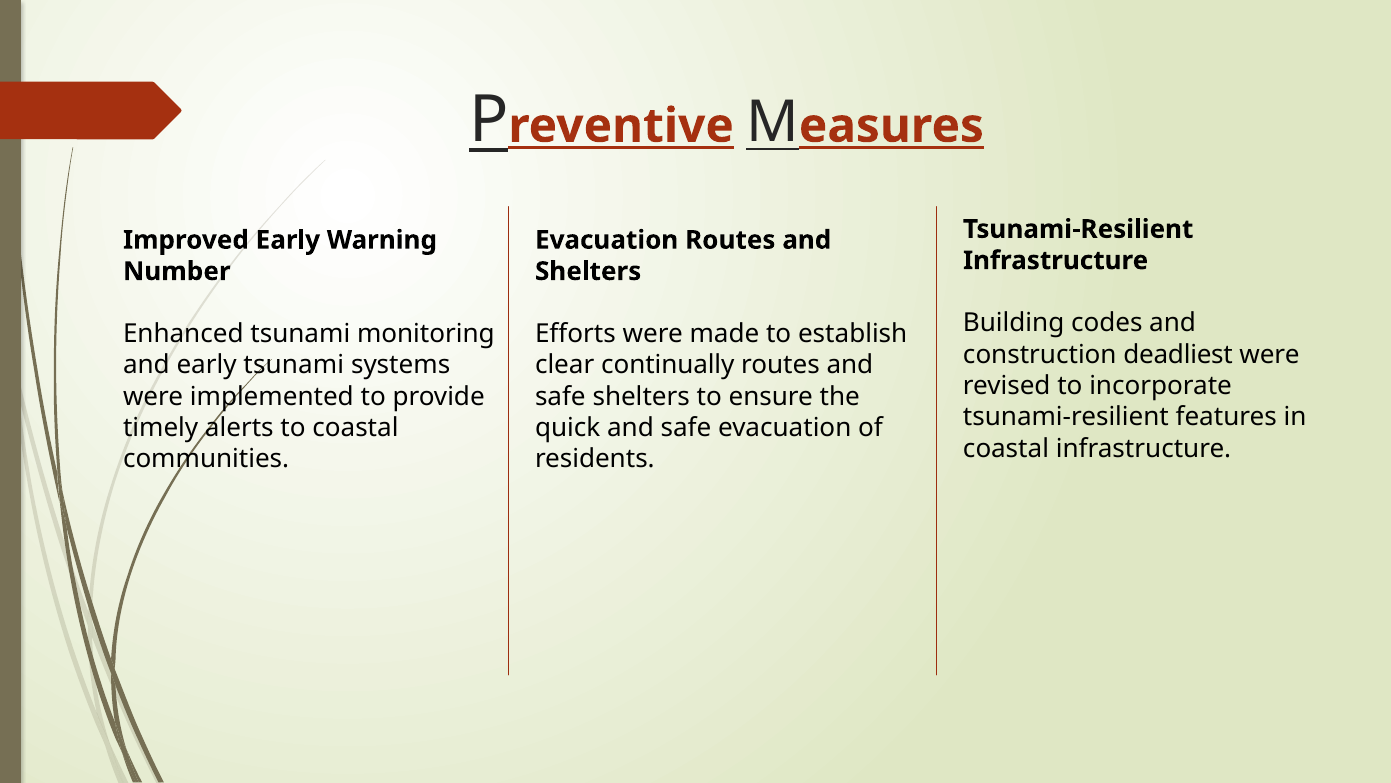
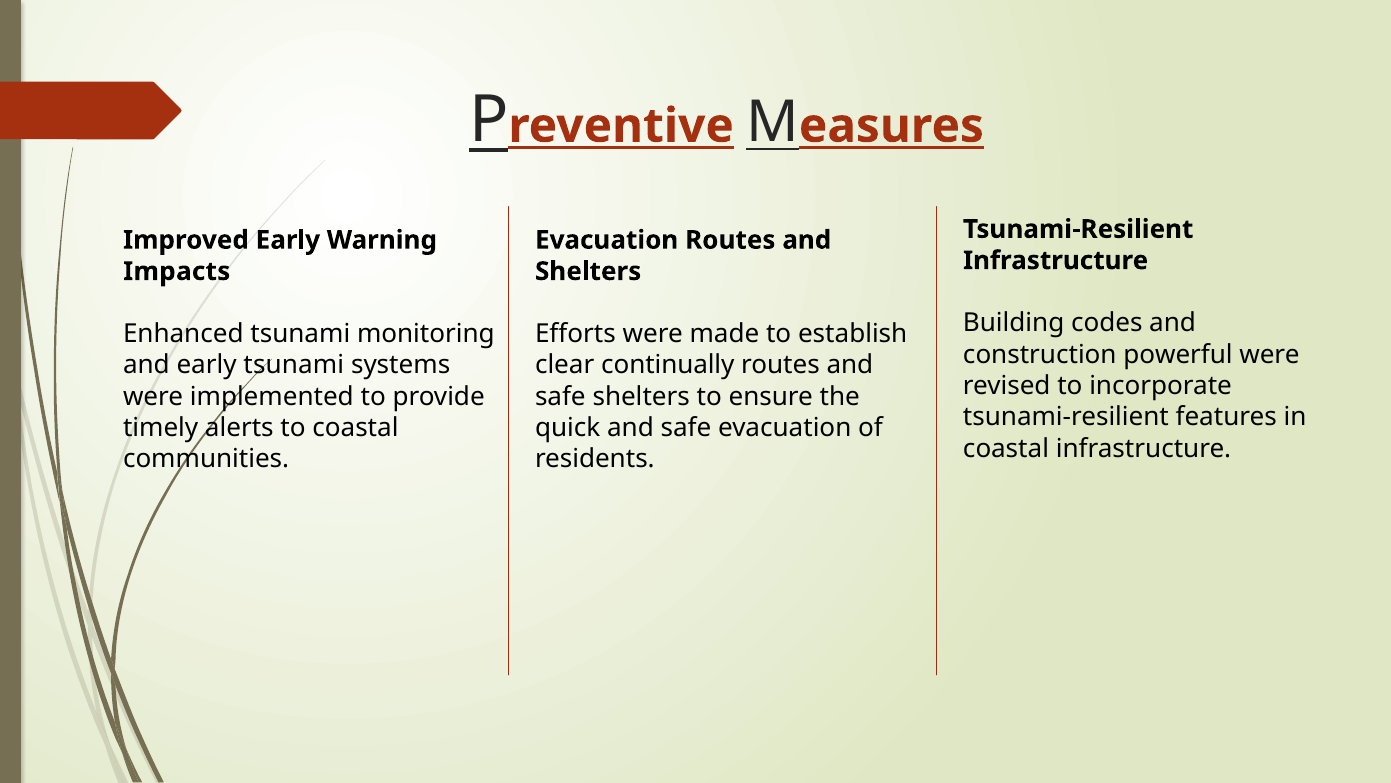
Number: Number -> Impacts (177, 271)
deadliest: deadliest -> powerful (1178, 354)
